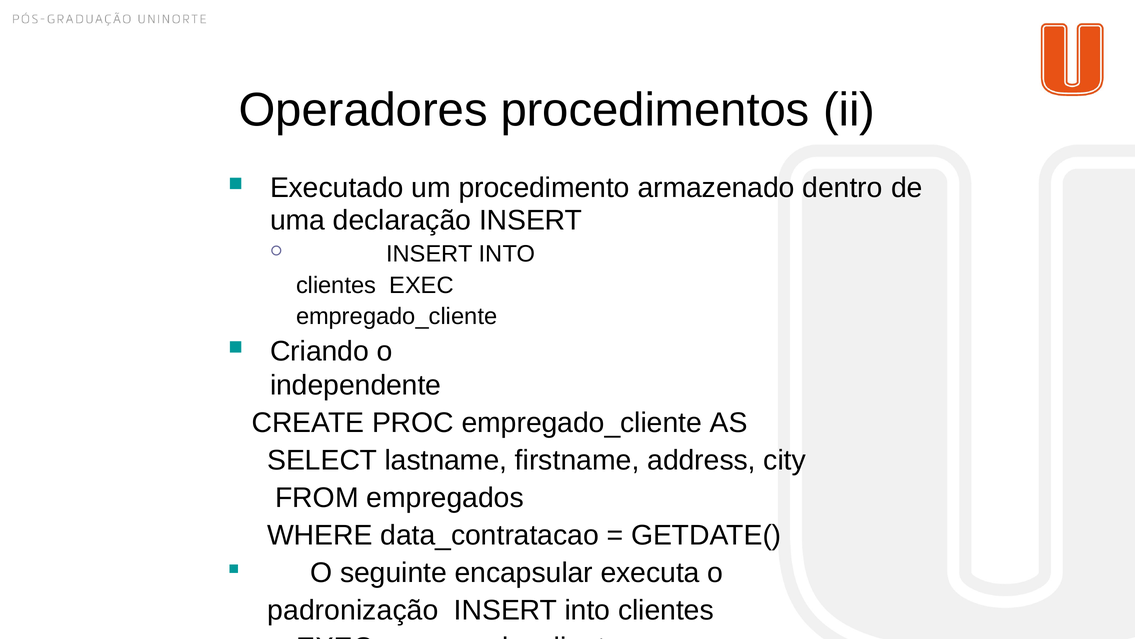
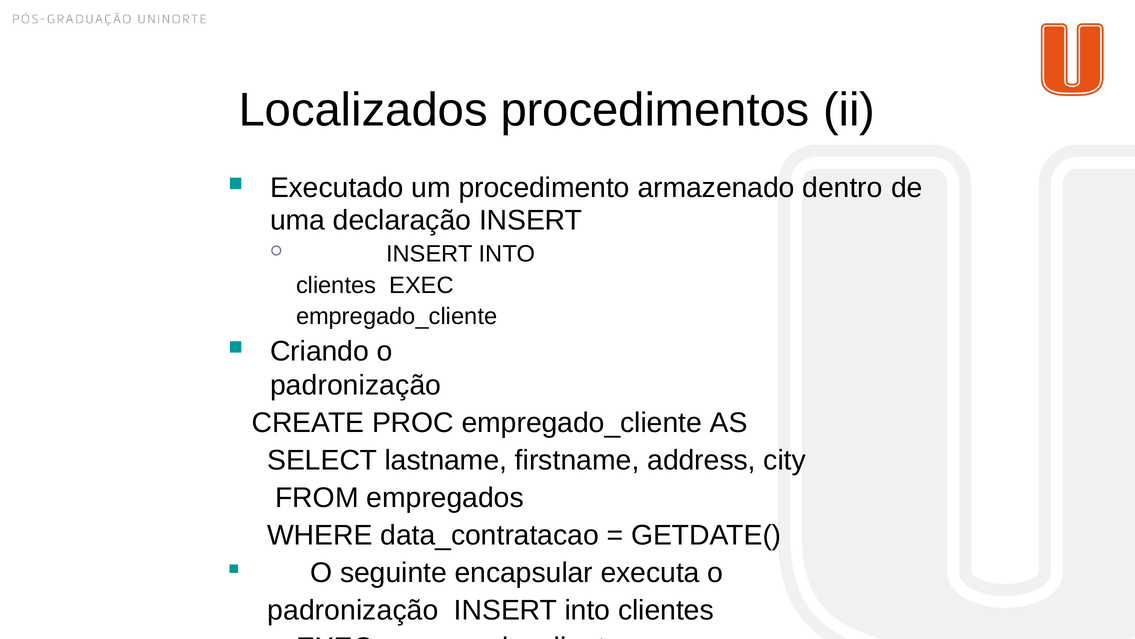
Operadores: Operadores -> Localizados (363, 110)
independente: independente -> padronização (356, 385)
